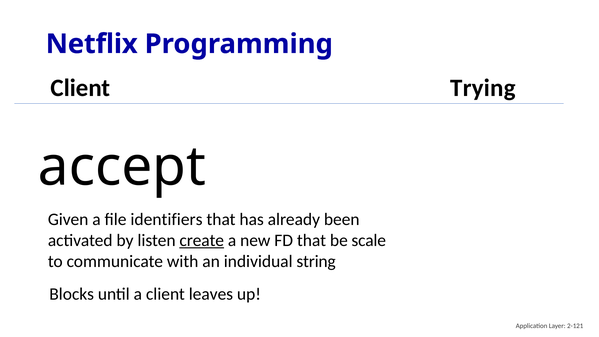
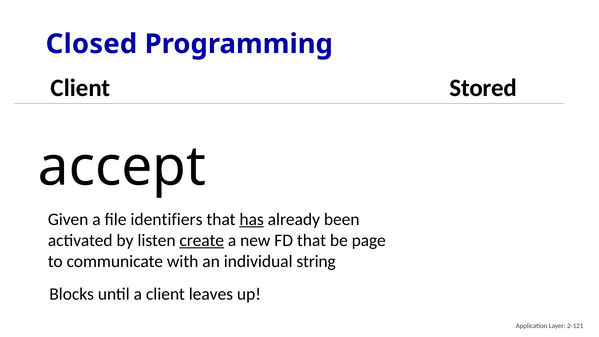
Netflix: Netflix -> Closed (91, 44)
Trying: Trying -> Stored (483, 88)
has underline: none -> present (252, 219)
scale: scale -> page (369, 240)
